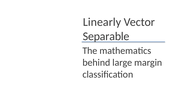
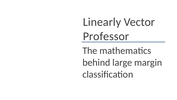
Separable: Separable -> Professor (106, 36)
